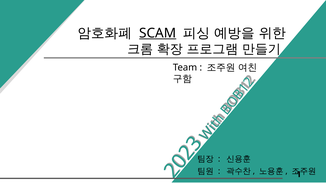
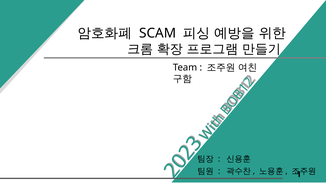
SCAM underline: present -> none (158, 33)
